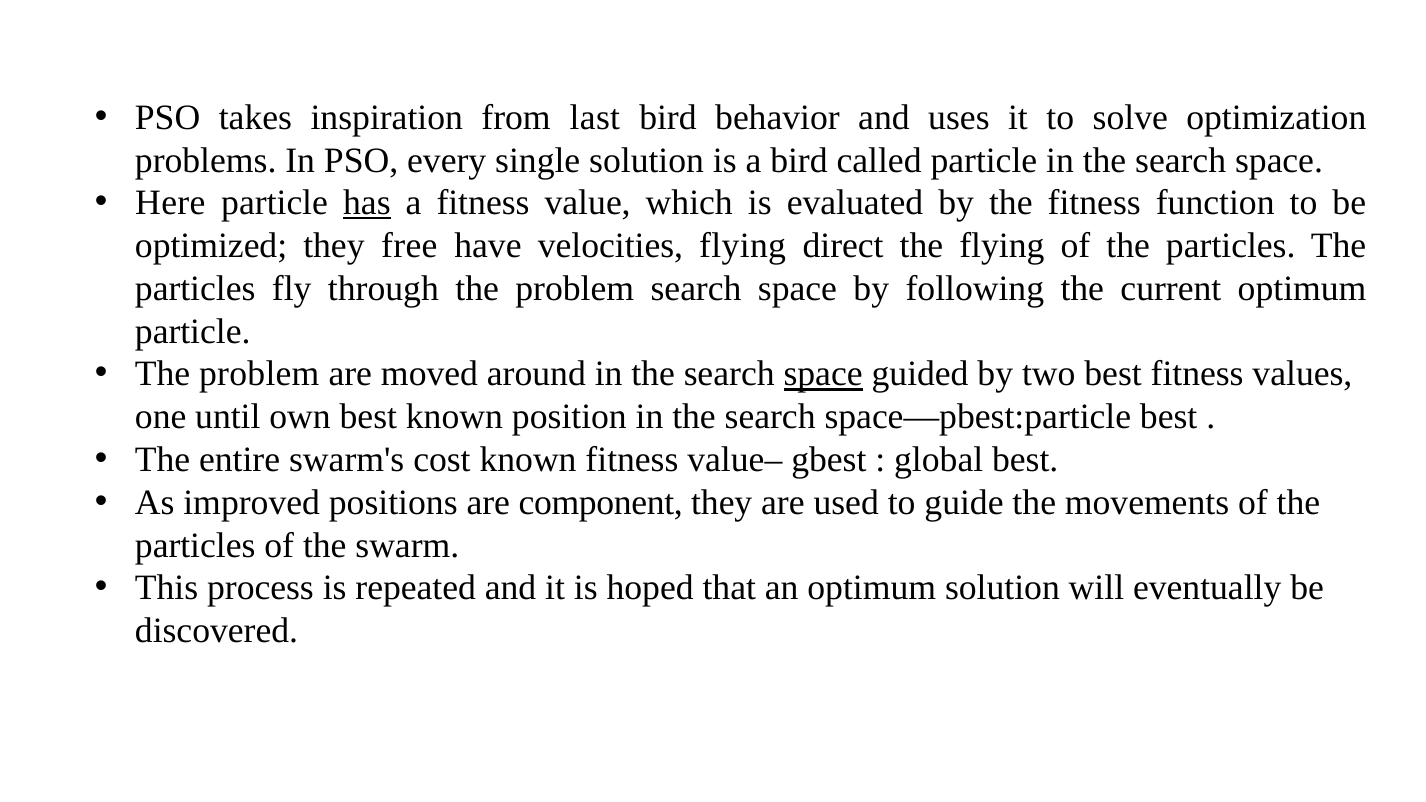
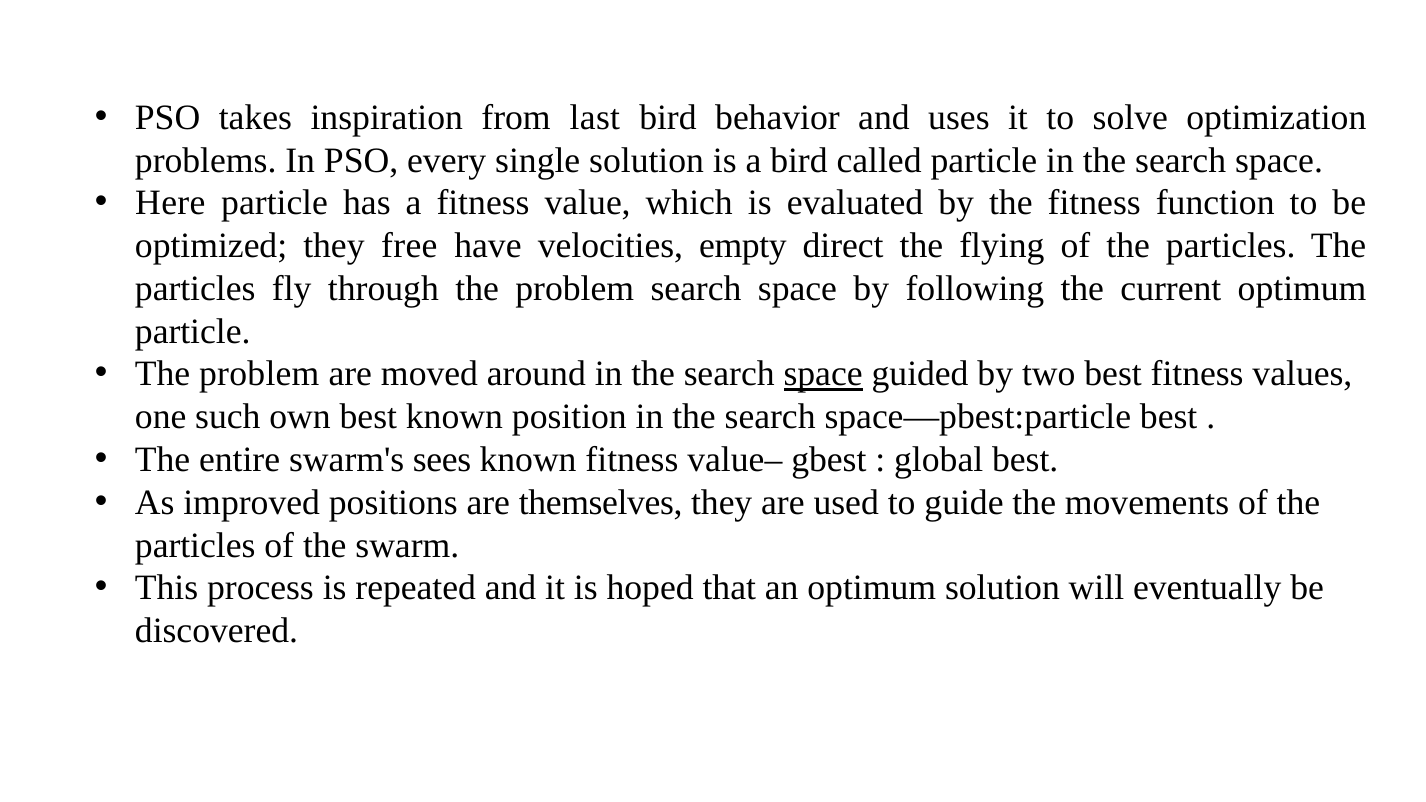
has underline: present -> none (367, 203)
velocities flying: flying -> empty (743, 246)
until: until -> such (228, 417)
cost: cost -> sees (442, 460)
component: component -> themselves (601, 503)
